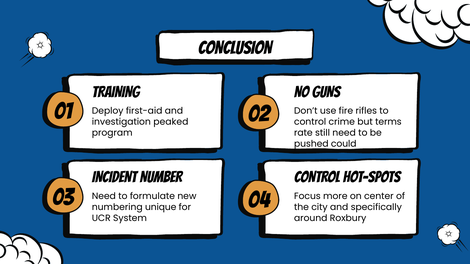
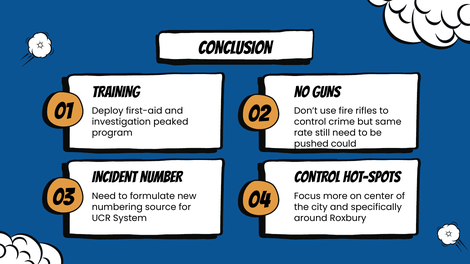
terms: terms -> same (388, 122)
unique: unique -> source (161, 207)
